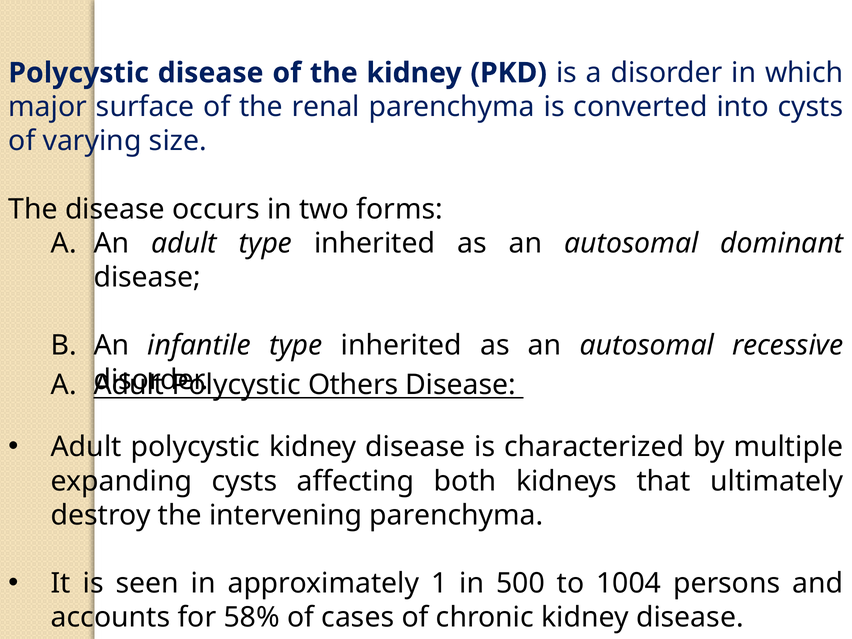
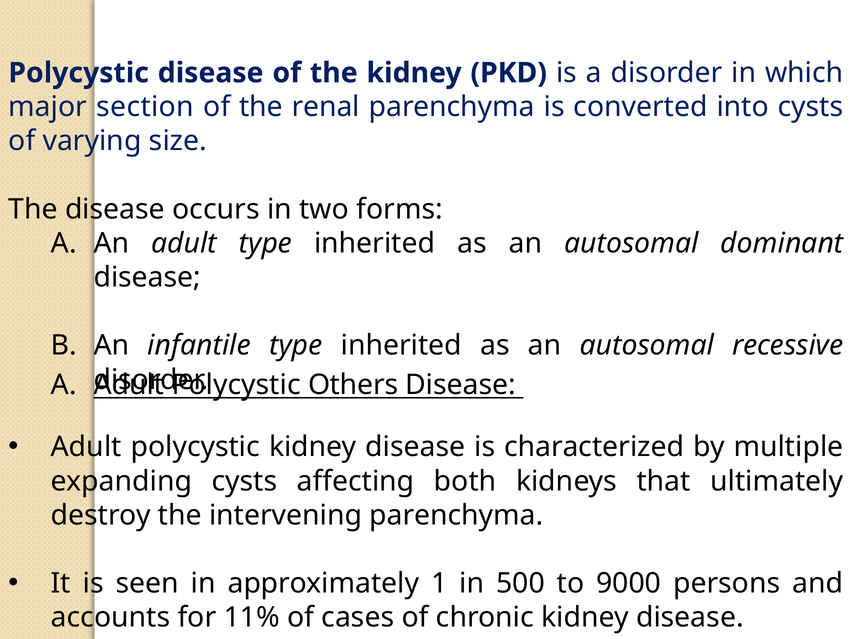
surface: surface -> section (145, 107)
1004: 1004 -> 9000 (629, 583)
58%: 58% -> 11% (252, 618)
